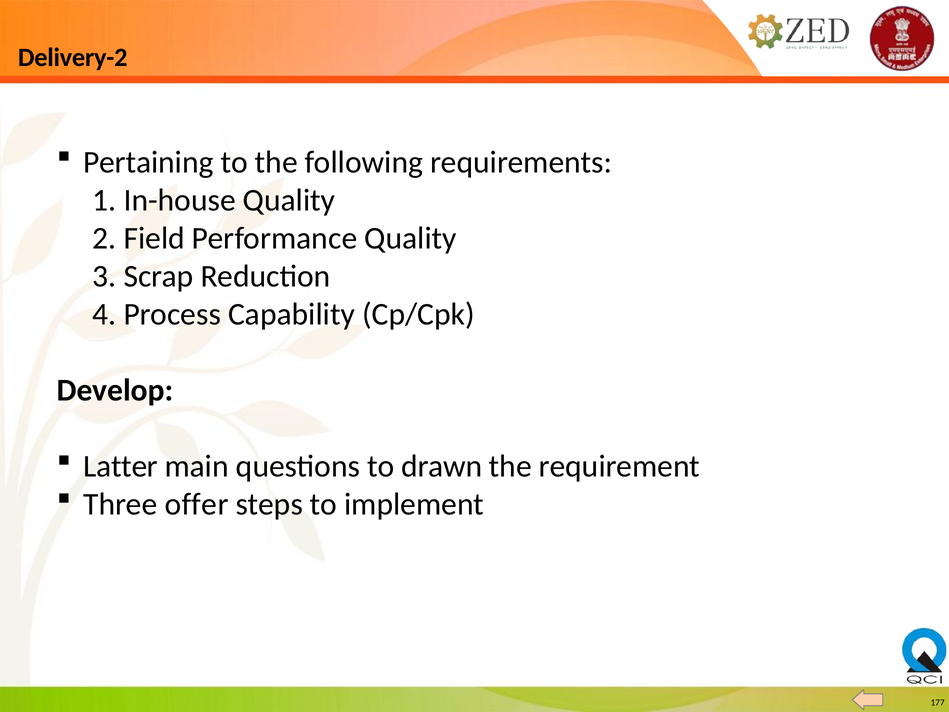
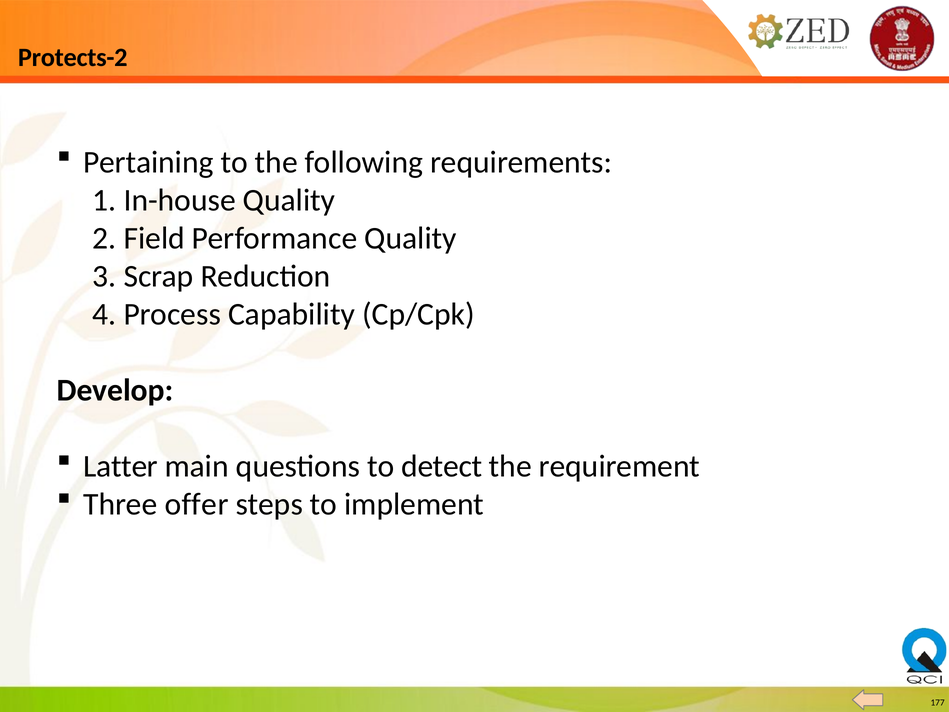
Delivery-2: Delivery-2 -> Protects-2 (73, 57)
drawn: drawn -> detect (442, 466)
